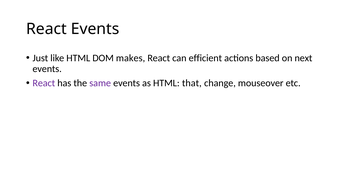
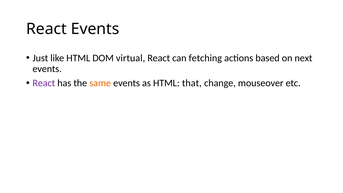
makes: makes -> virtual (131, 58)
efficient: efficient -> fetching (205, 58)
same colour: purple -> orange (100, 83)
